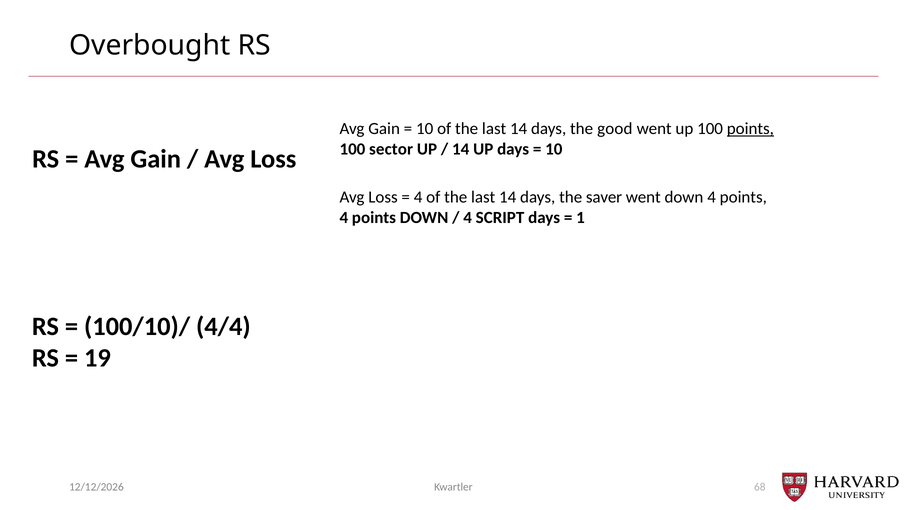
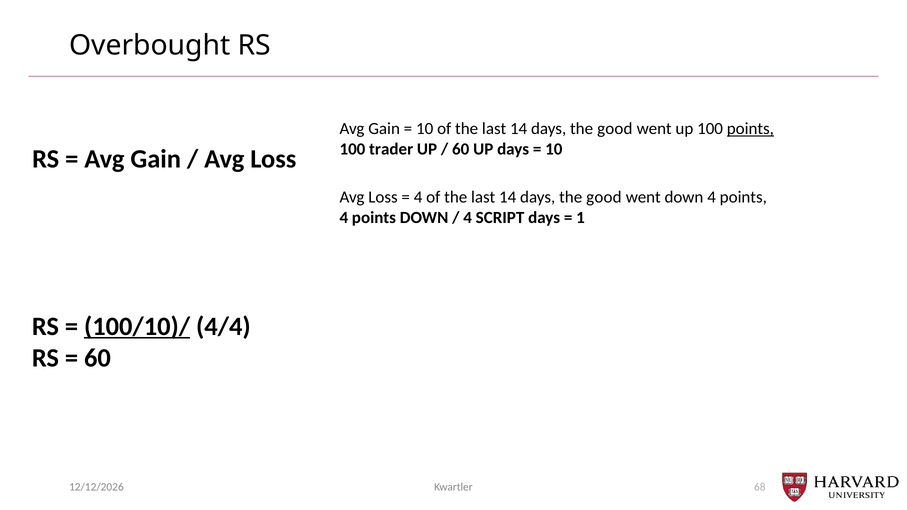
sector: sector -> trader (391, 149)
14: 14 -> 60 (461, 149)
saver: saver -> good (604, 197)
100/10)/ underline: none -> present (137, 326)
19: 19 -> 60 (97, 358)
